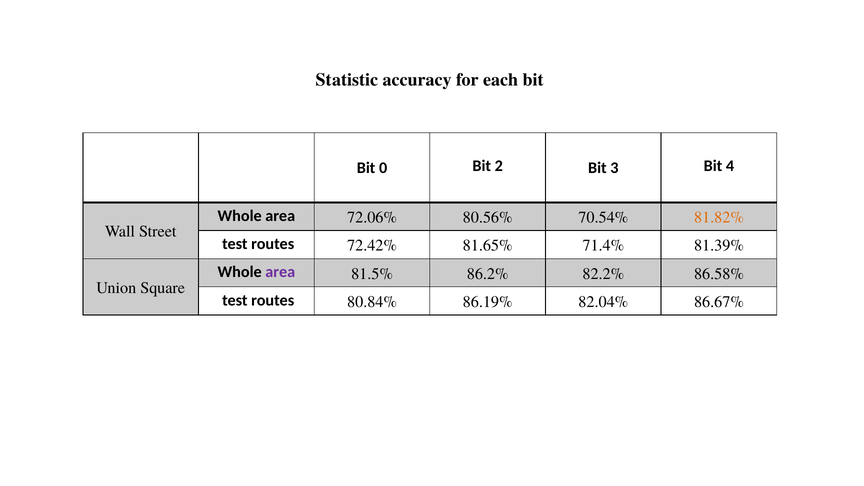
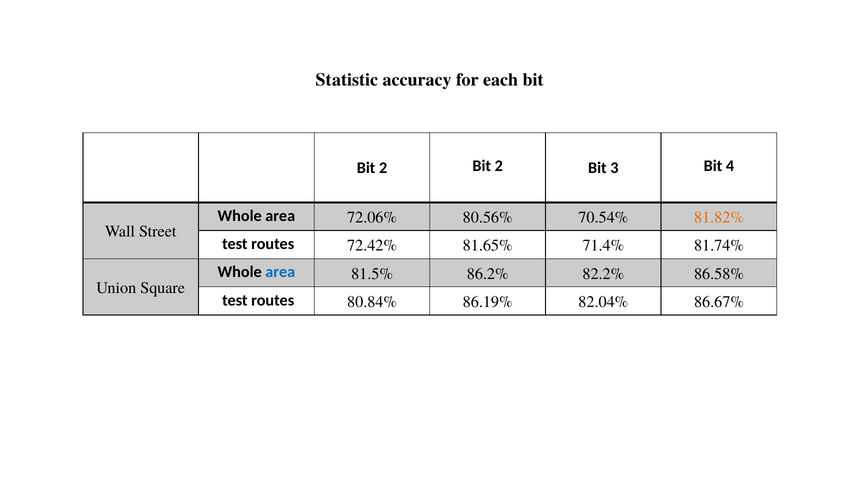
0: 0 -> 2 (383, 168)
81.39%: 81.39% -> 81.74% (719, 246)
area colour: purple -> blue (280, 272)
